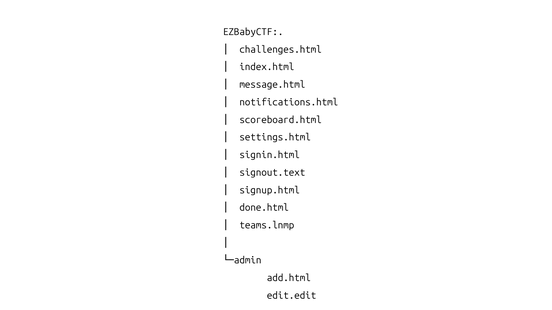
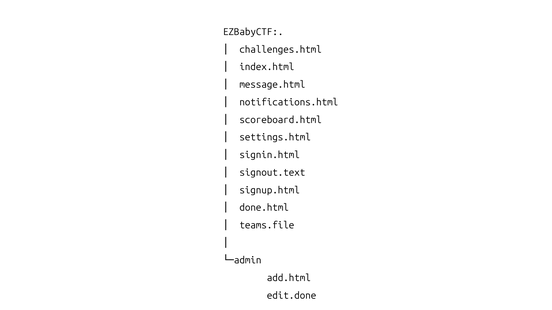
teams.lnmp: teams.lnmp -> teams.file (267, 226)
edit.edit: edit.edit -> edit.done (292, 296)
